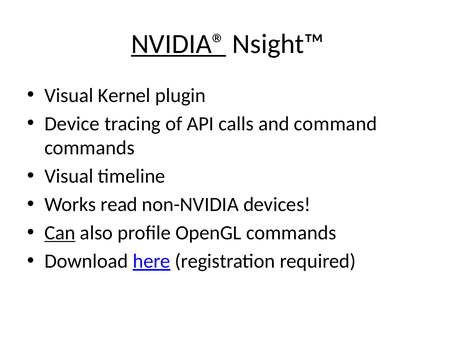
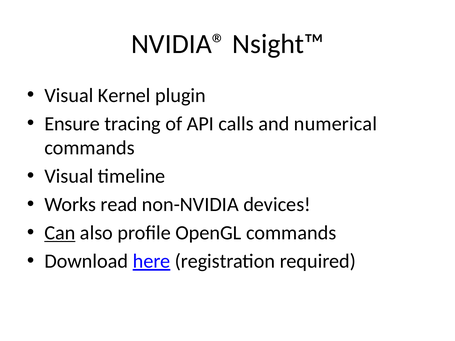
NVIDIA® underline: present -> none (178, 44)
Device: Device -> Ensure (72, 124)
command: command -> numerical (336, 124)
